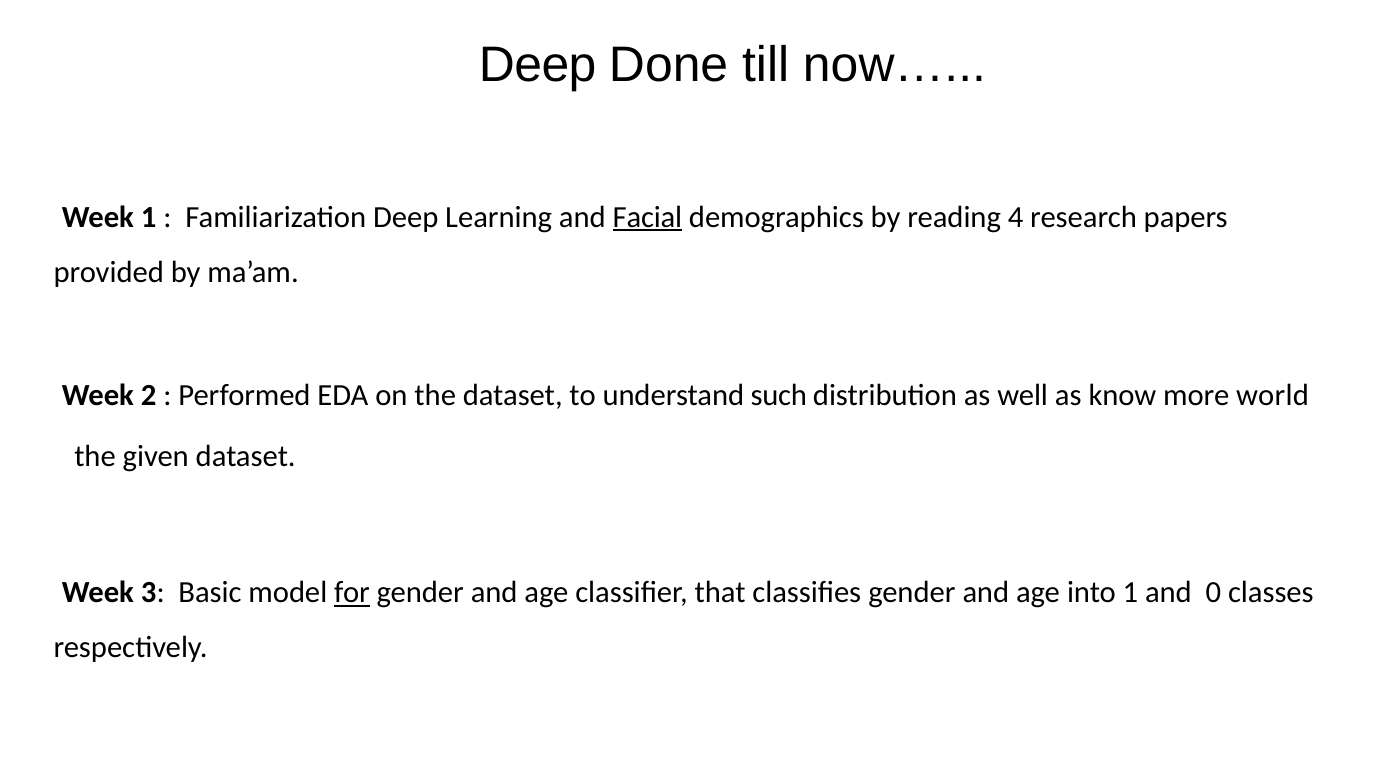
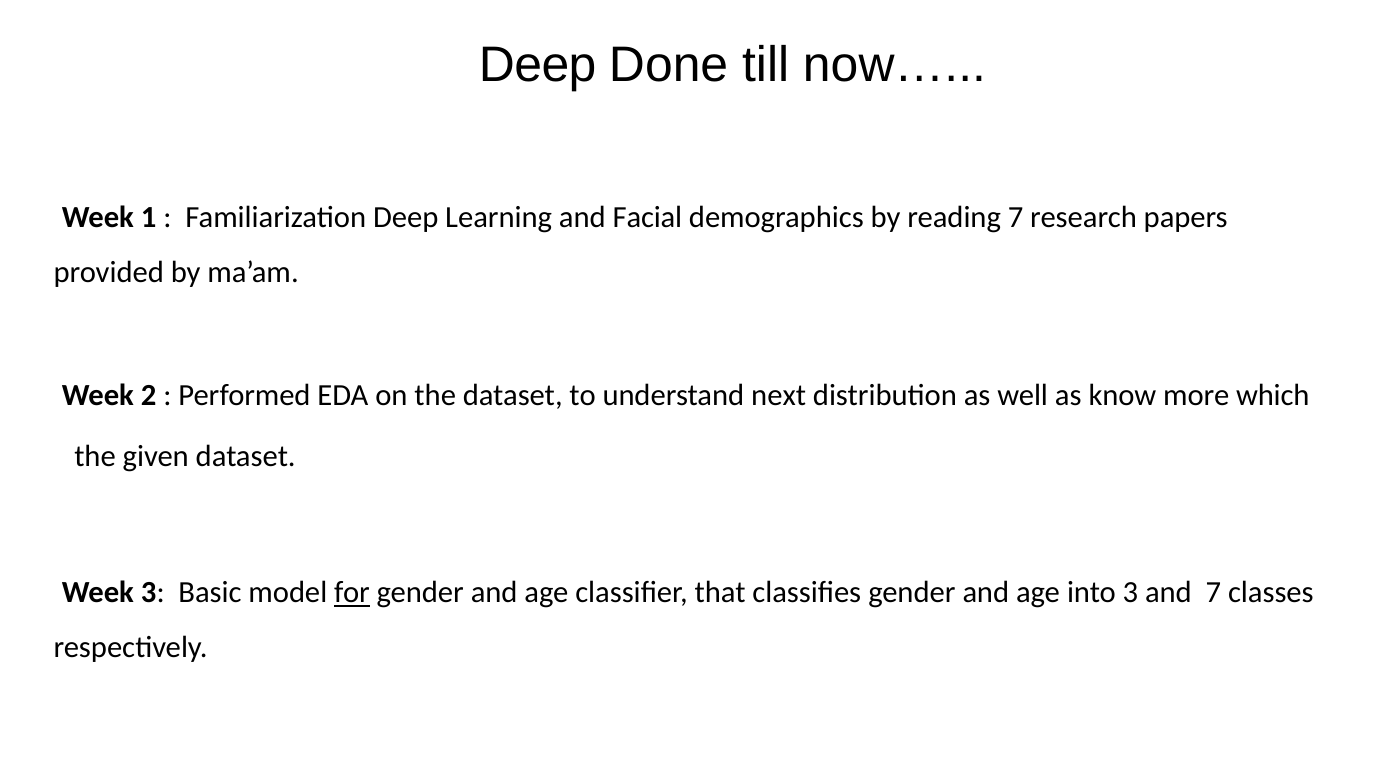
Facial underline: present -> none (647, 217)
reading 4: 4 -> 7 (1016, 217)
such: such -> next (779, 395)
world: world -> which (1273, 395)
into 1: 1 -> 3 (1130, 592)
and 0: 0 -> 7 (1213, 592)
